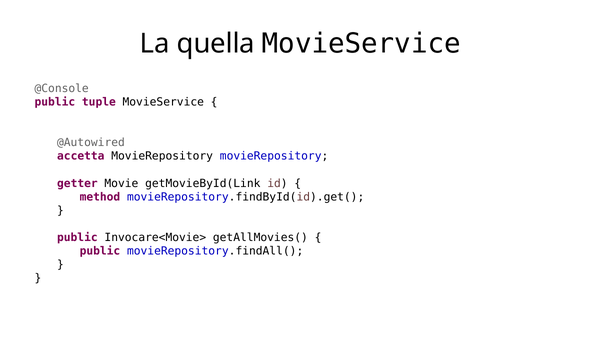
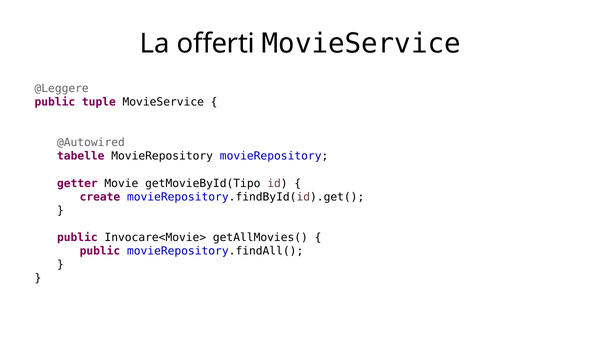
quella: quella -> offerti (216, 44)
@Console: @Console -> @Leggere (62, 89)
accetta: accetta -> tabelle (81, 156)
getMovieById(Link: getMovieById(Link -> getMovieById(Tipo (203, 183)
method: method -> create (100, 197)
